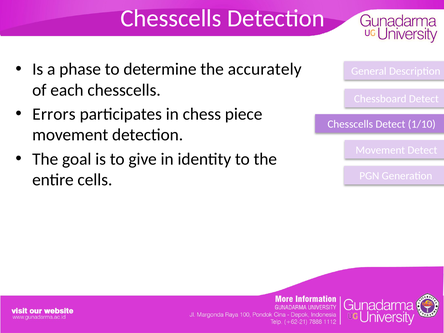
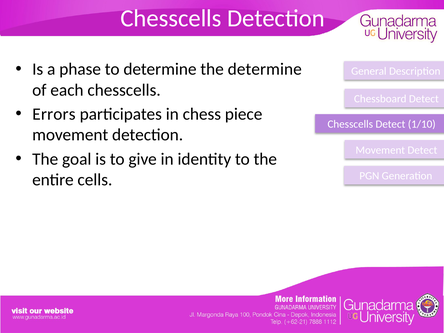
the accurately: accurately -> determine (265, 69)
